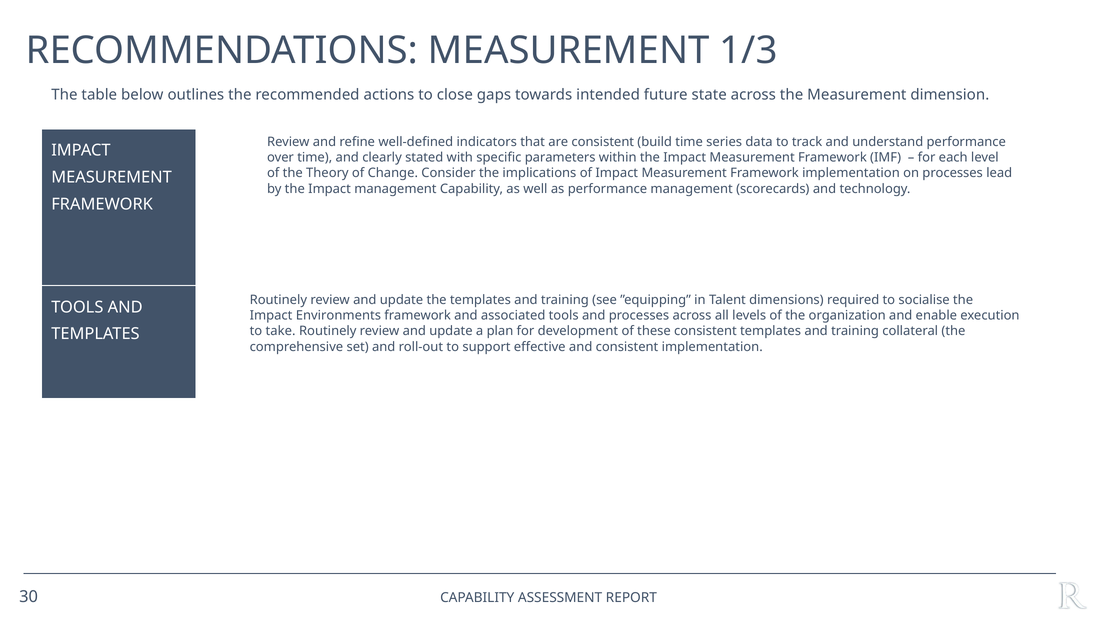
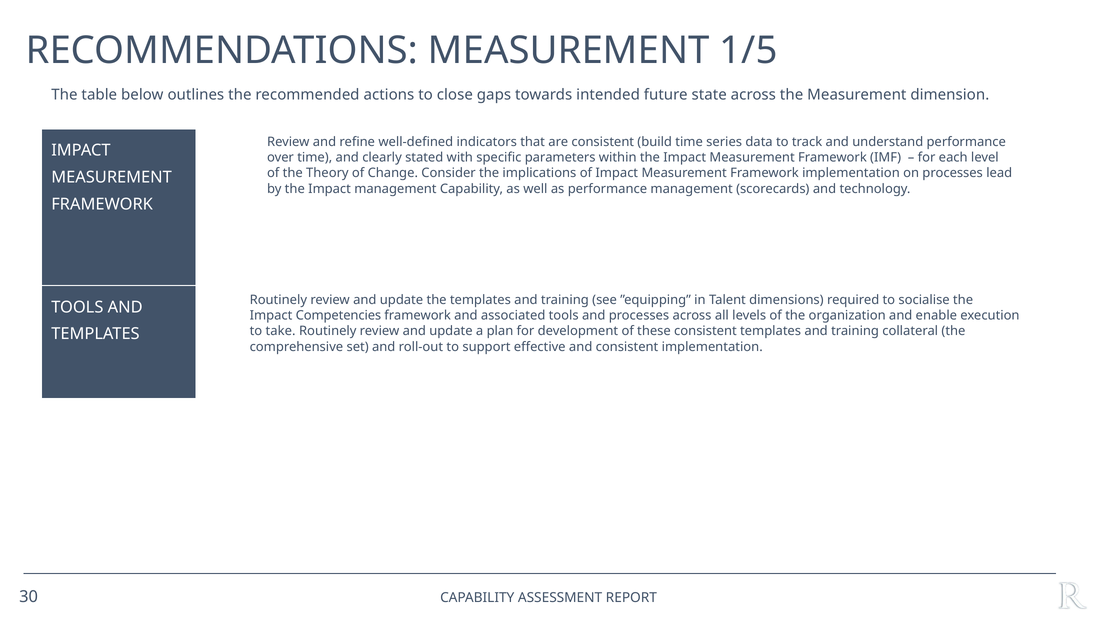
1/3: 1/3 -> 1/5 (748, 51)
Environments: Environments -> Competencies (338, 315)
